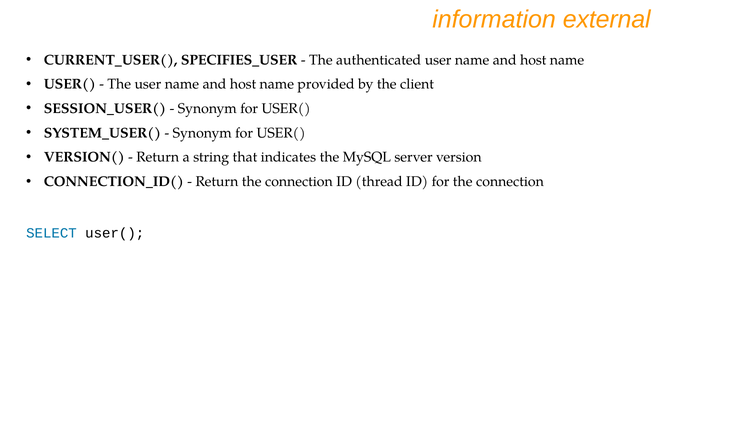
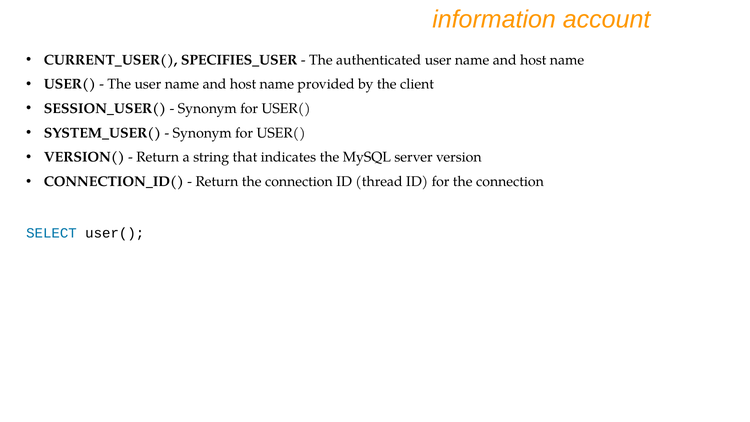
external: external -> account (607, 20)
